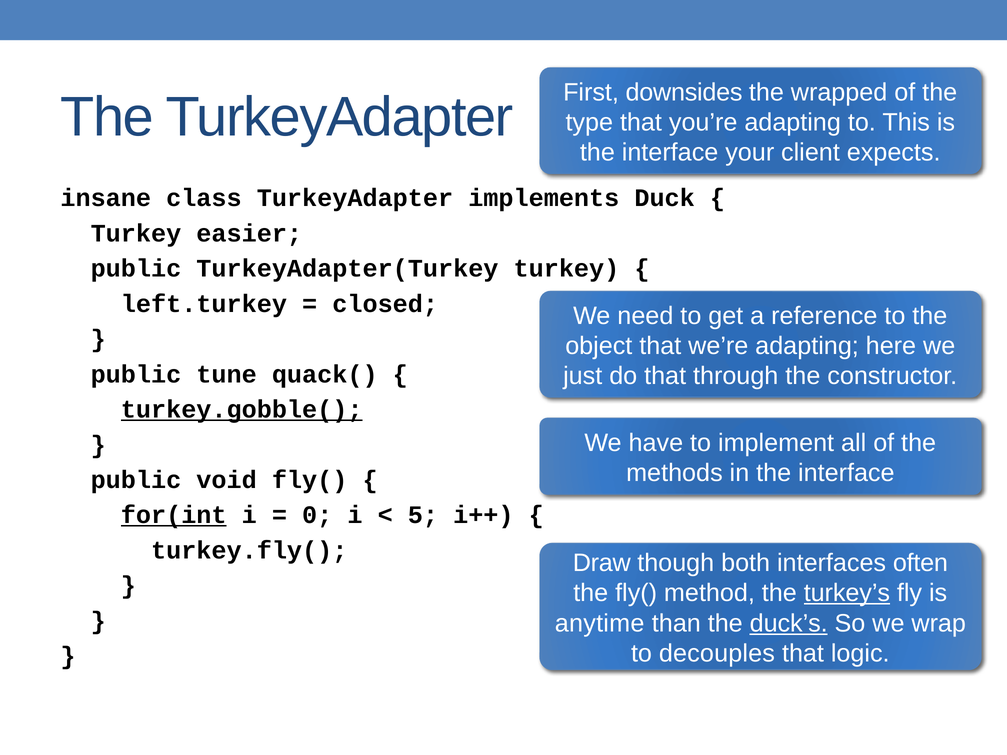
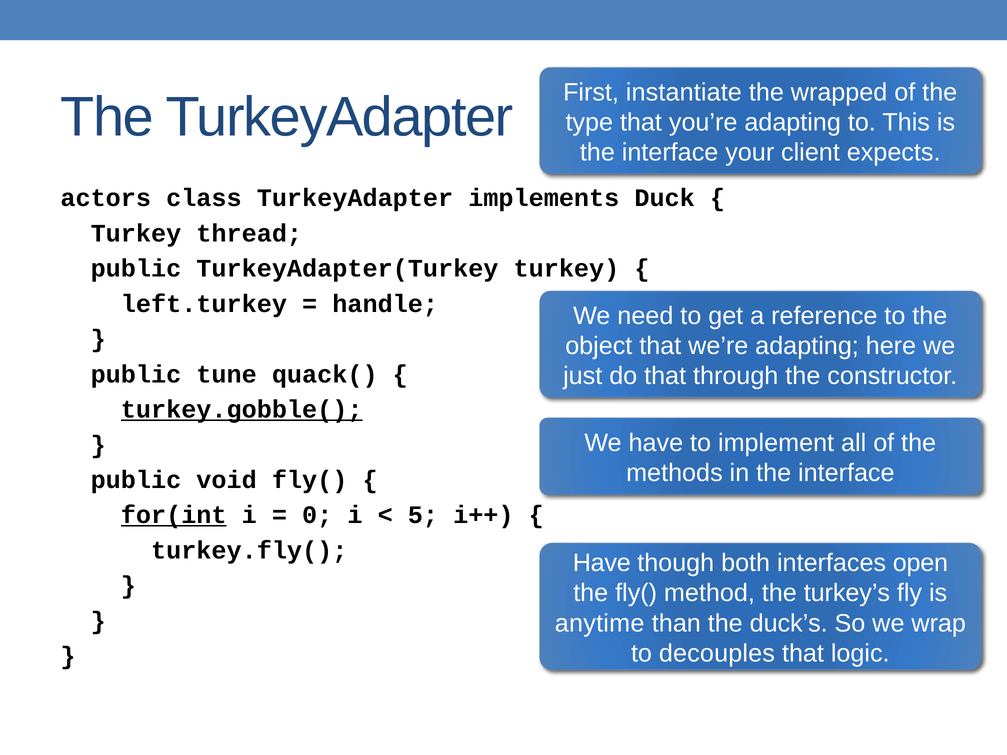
downsides: downsides -> instantiate (684, 92)
insane: insane -> actors (106, 198)
easier: easier -> thread (249, 233)
closed: closed -> handle (385, 304)
Draw: Draw -> Have (602, 563)
often: often -> open (920, 563)
turkey’s underline: present -> none (847, 593)
duck’s underline: present -> none (789, 624)
